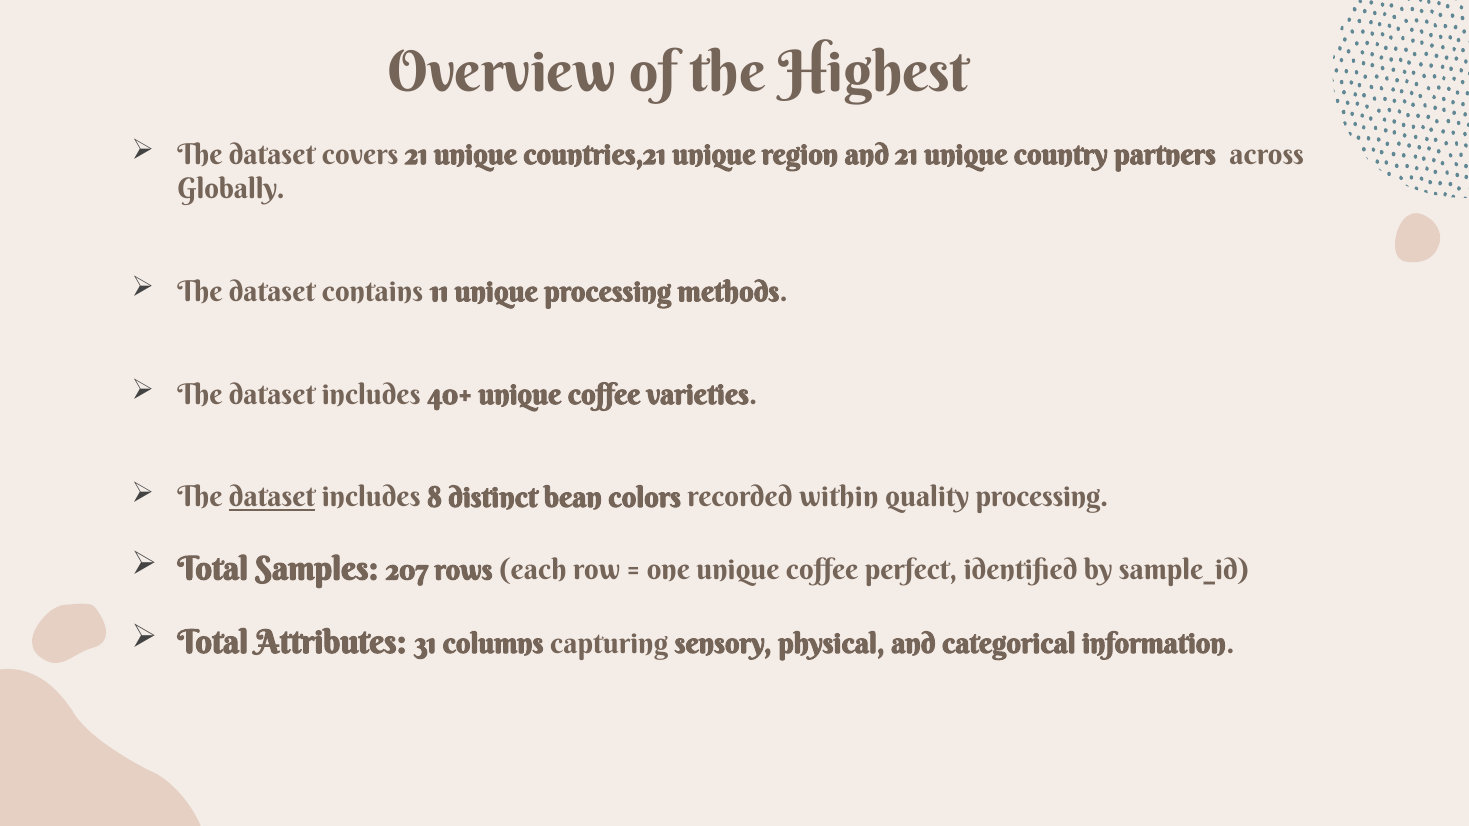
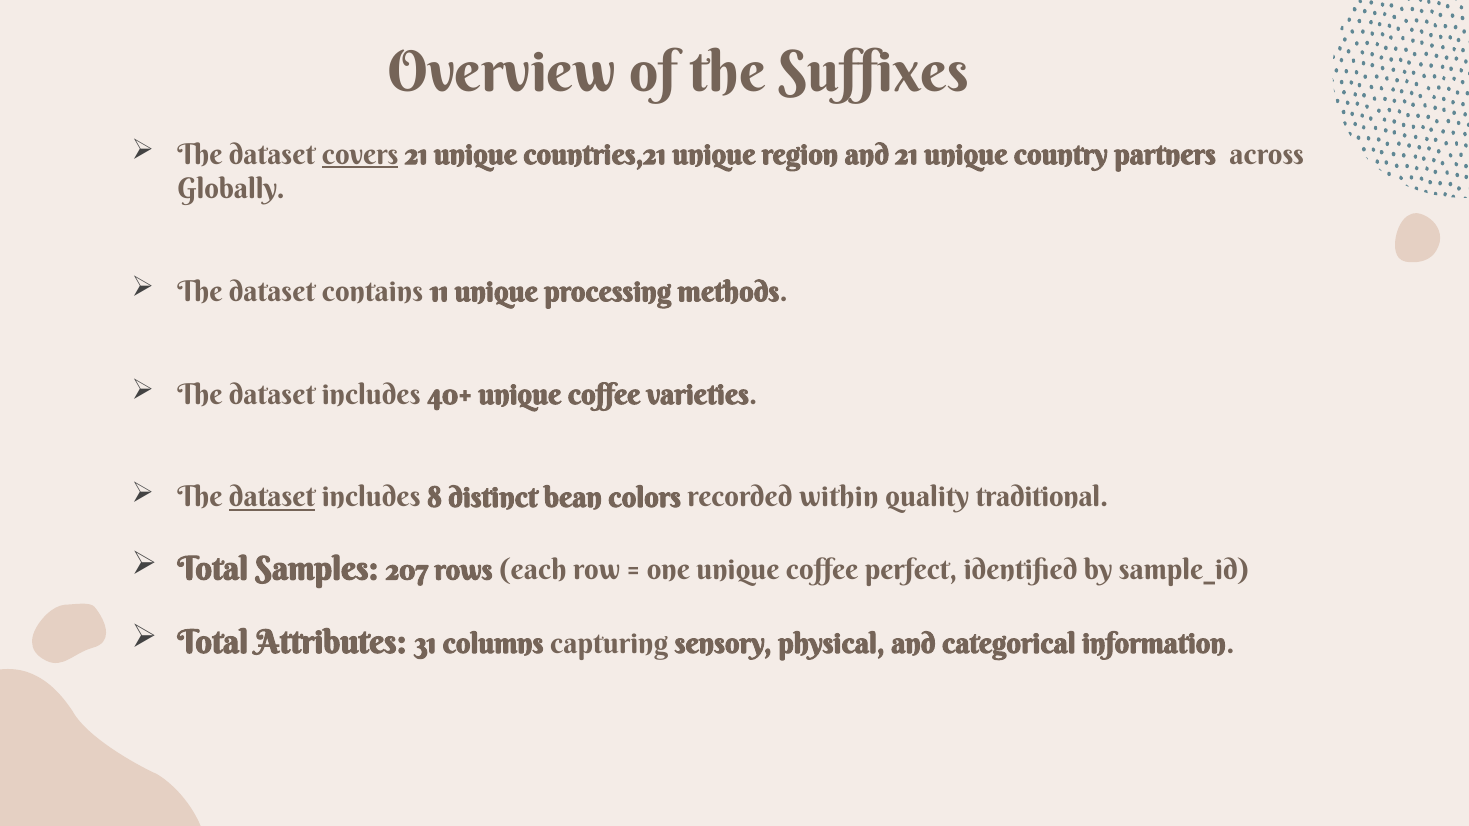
Highest: Highest -> Suffixes (874, 72)
covers underline: none -> present (360, 155)
quality processing: processing -> traditional (1042, 498)
